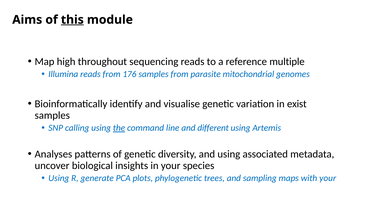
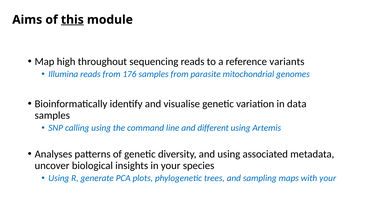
multiple: multiple -> variants (287, 62)
exist: exist -> data (297, 104)
the underline: present -> none (119, 128)
